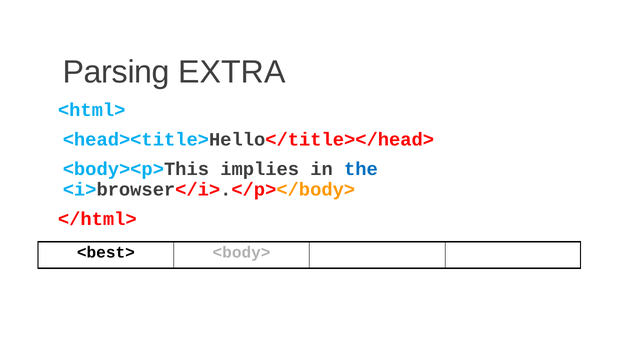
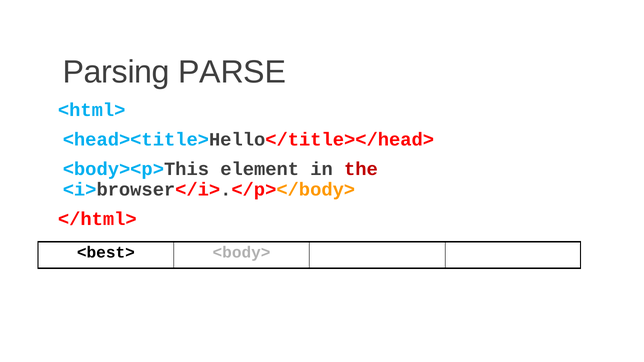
EXTRA: EXTRA -> PARSE (232, 72)
implies: implies -> element (260, 169)
the colour: blue -> red (361, 169)
